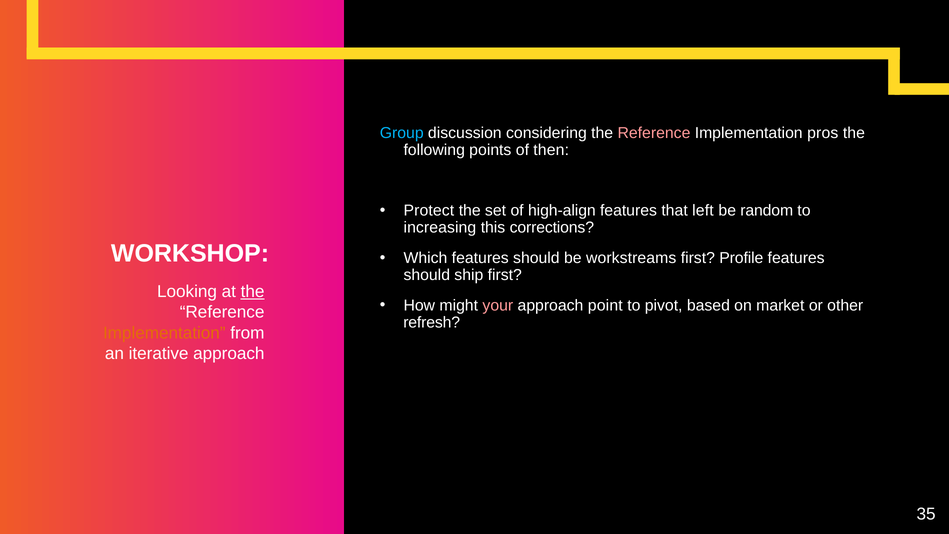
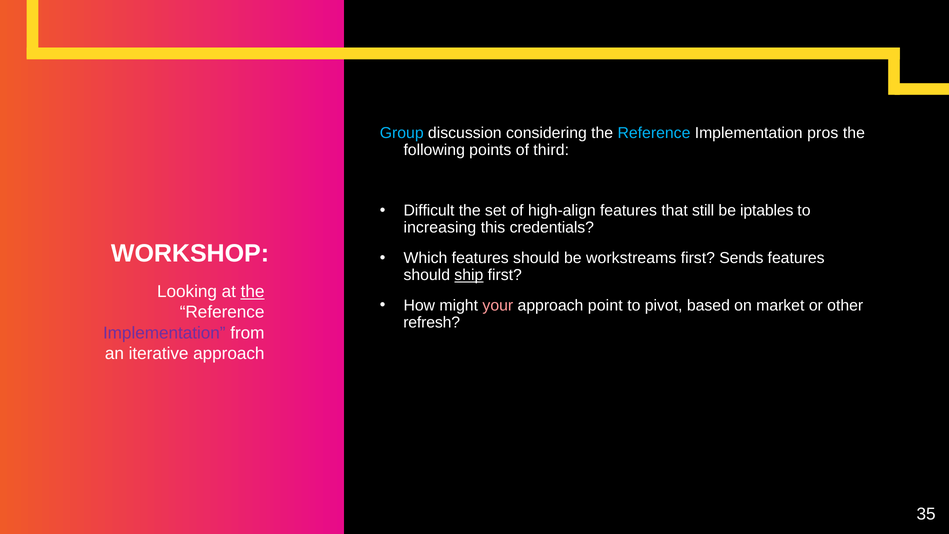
Reference colour: pink -> light blue (654, 133)
then: then -> third (551, 150)
Protect: Protect -> Difficult (429, 211)
left: left -> still (703, 211)
random: random -> iptables (767, 211)
corrections: corrections -> credentials (552, 228)
Profile: Profile -> Sends (741, 258)
ship underline: none -> present (469, 275)
Implementation colour: orange -> purple (164, 333)
